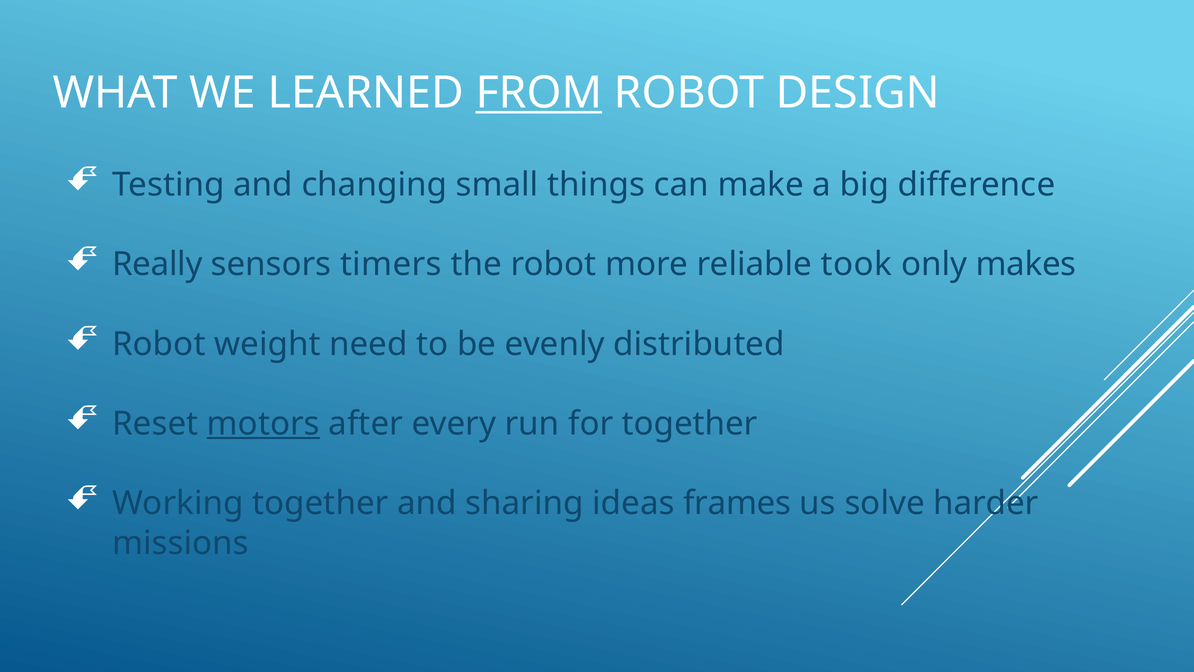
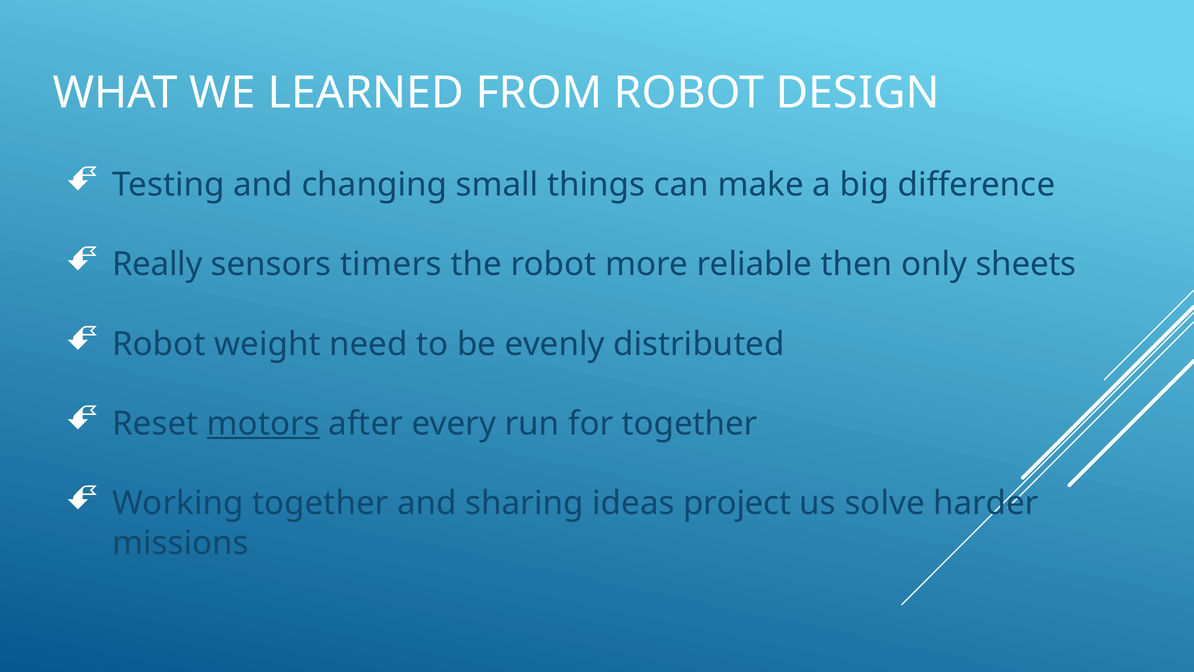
FROM underline: present -> none (539, 93)
took: took -> then (856, 264)
makes: makes -> sheets (1026, 264)
frames: frames -> project (737, 503)
